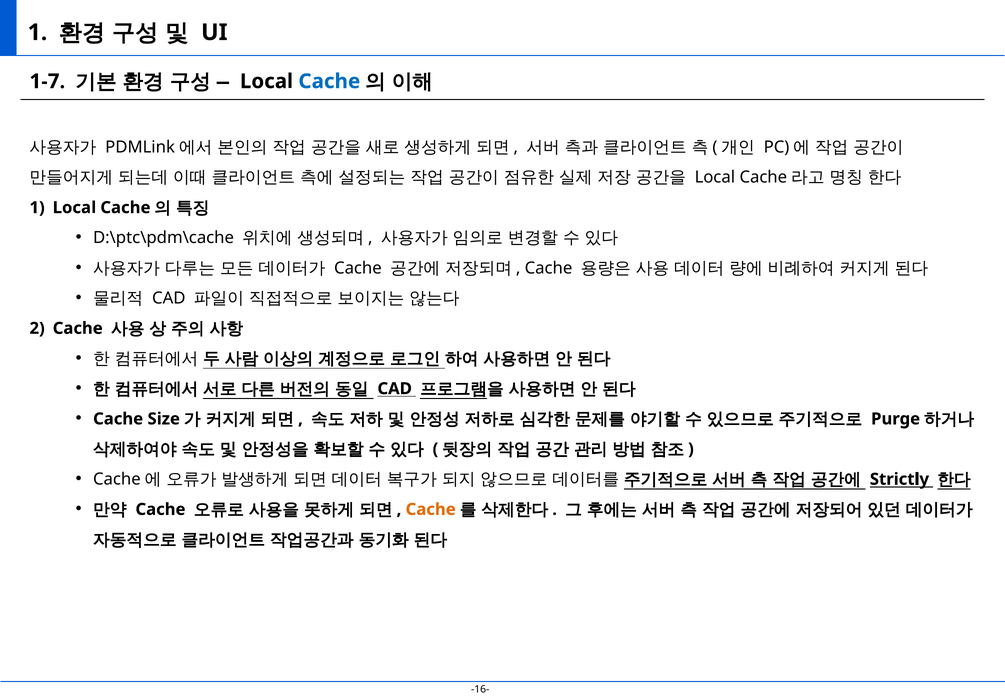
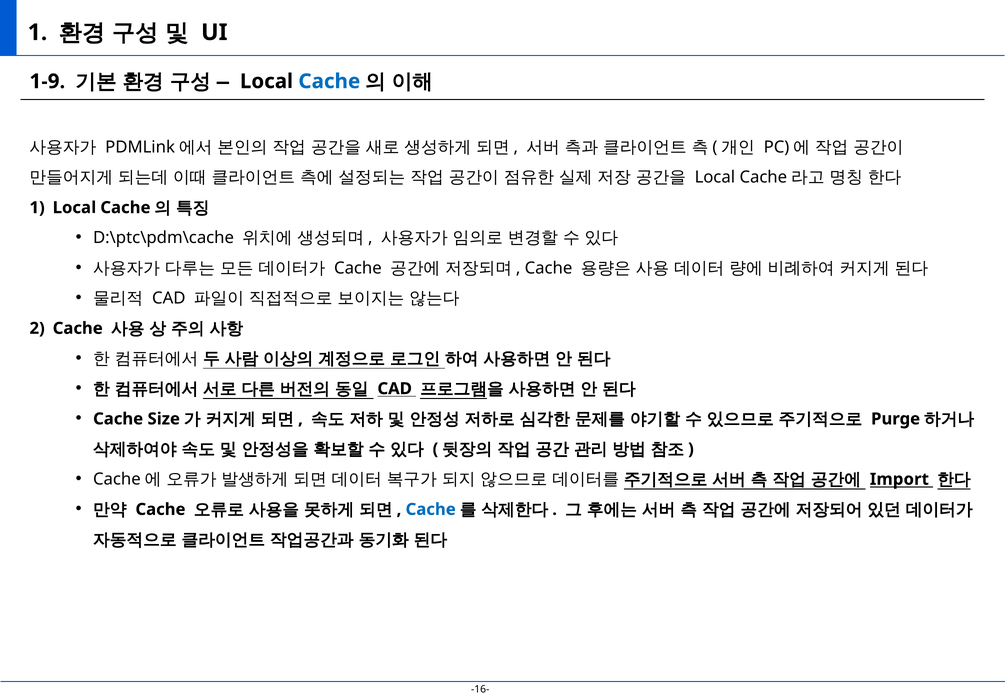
1-7: 1-7 -> 1-9 (47, 81)
Strictly: Strictly -> Import (899, 479)
Cache colour: orange -> blue (431, 509)
